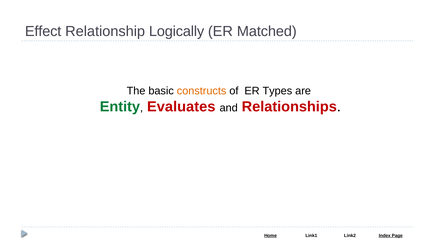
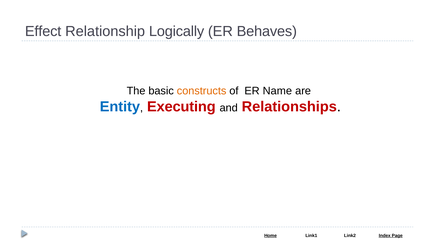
Matched: Matched -> Behaves (267, 31)
Types: Types -> Name (277, 91)
Entity colour: green -> blue (120, 106)
Evaluates: Evaluates -> Executing (181, 106)
